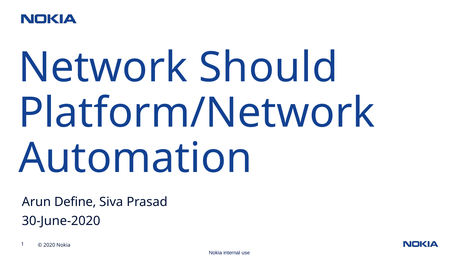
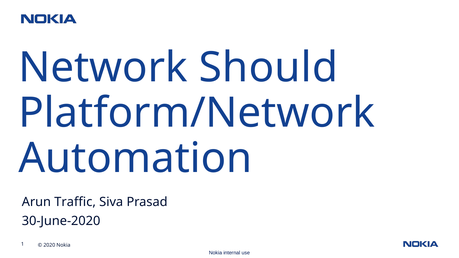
Define: Define -> Traffic (75, 202)
